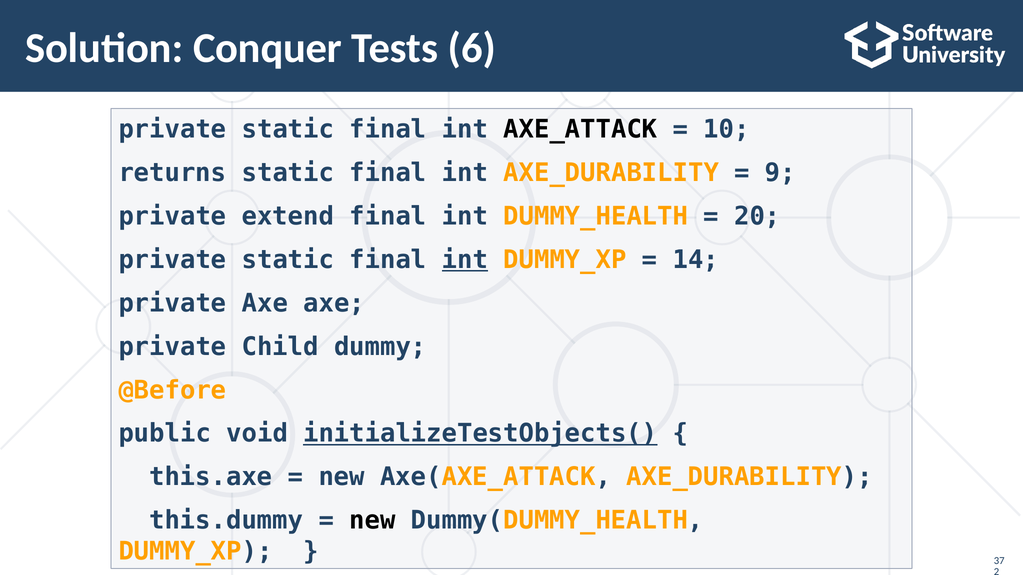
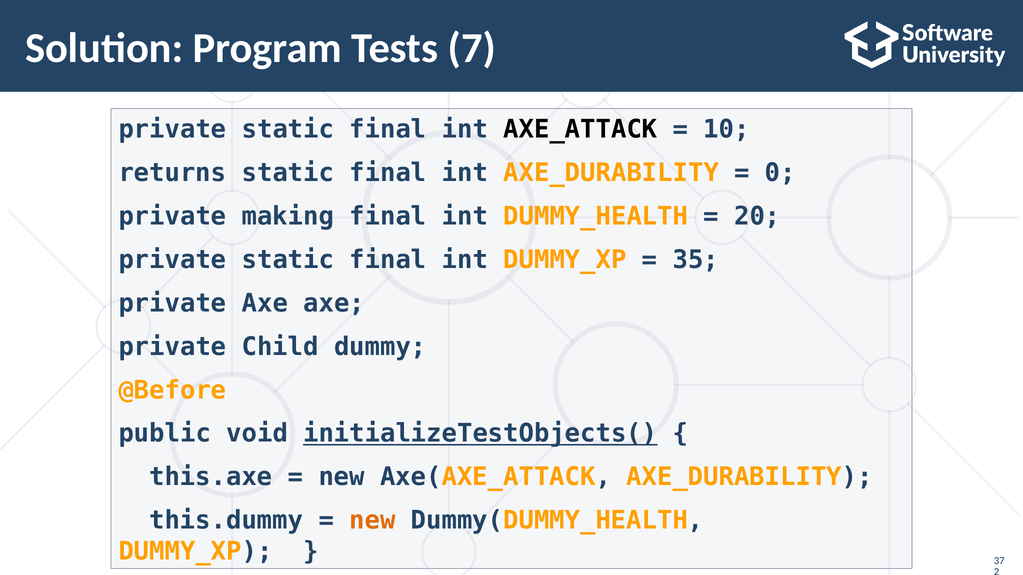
Conquer: Conquer -> Program (268, 48)
6: 6 -> 7 (472, 48)
9: 9 -> 0 (780, 173)
extend: extend -> making (288, 217)
int underline: present -> none (465, 260)
14: 14 -> 35 (696, 260)
new colour: black -> orange (372, 521)
